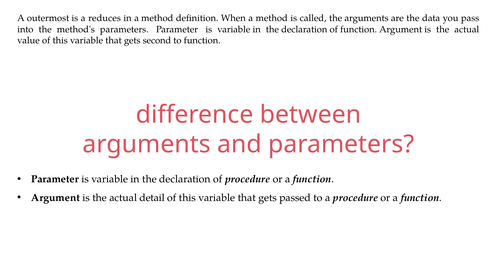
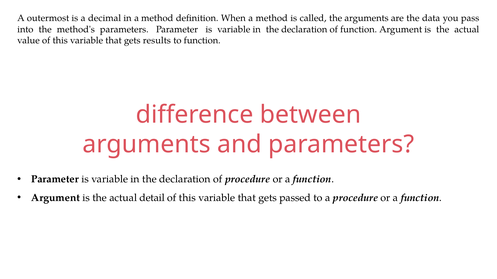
reduces: reduces -> decimal (105, 18)
second: second -> results (157, 41)
